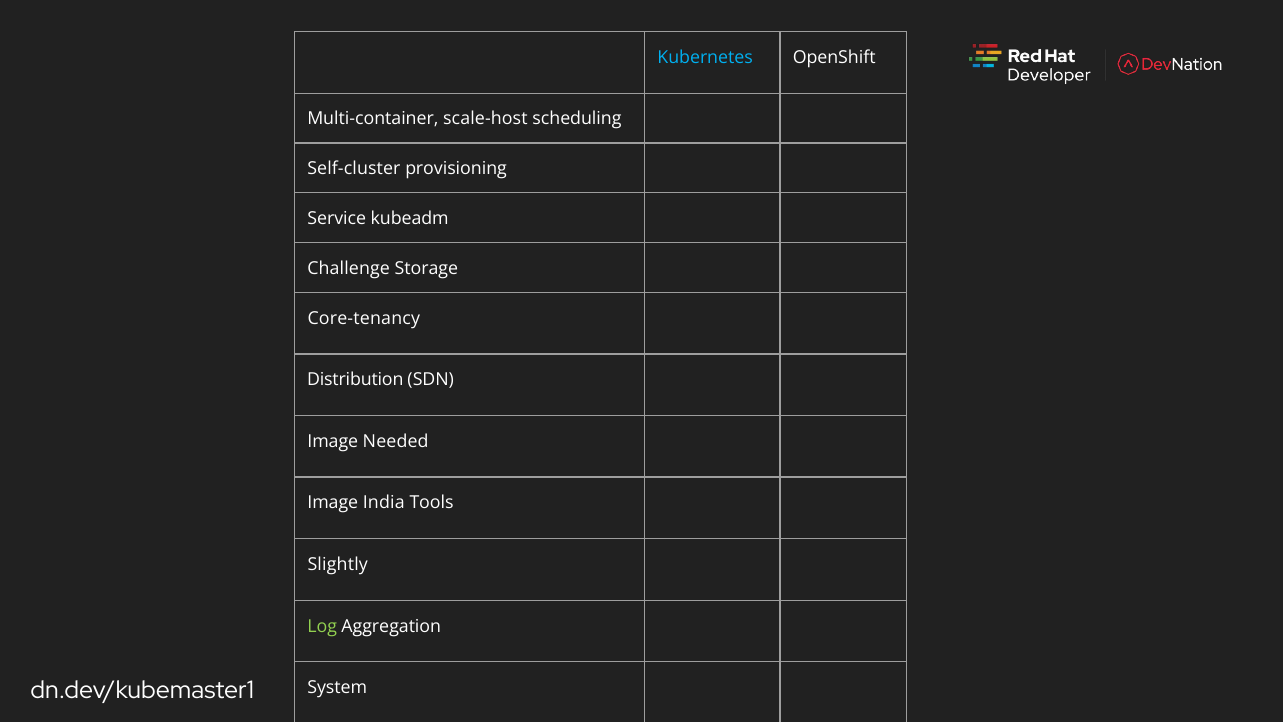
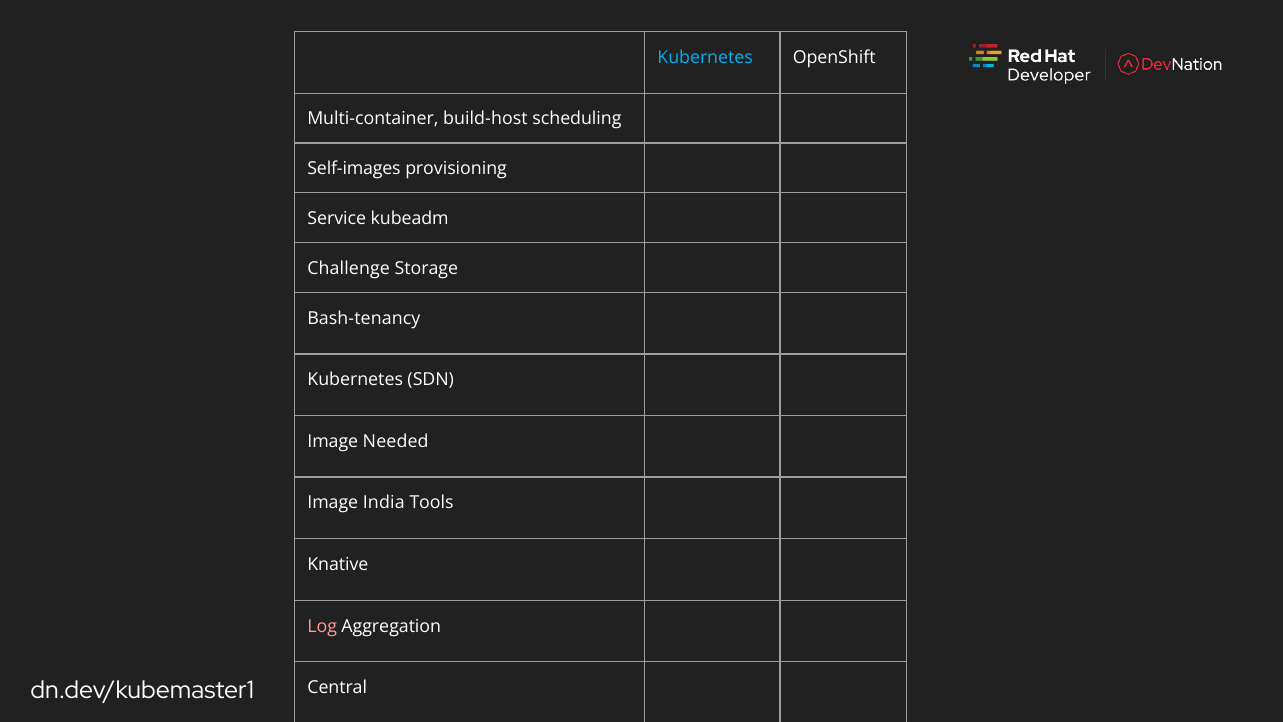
scale-host: scale-host -> build-host (485, 119)
Self-cluster: Self-cluster -> Self-images (354, 169)
Core-tenancy: Core-tenancy -> Bash-tenancy (364, 318)
Distribution: Distribution -> Kubernetes (355, 380)
Slightly: Slightly -> Knative (338, 564)
Log colour: light green -> pink (322, 626)
System: System -> Central (337, 687)
